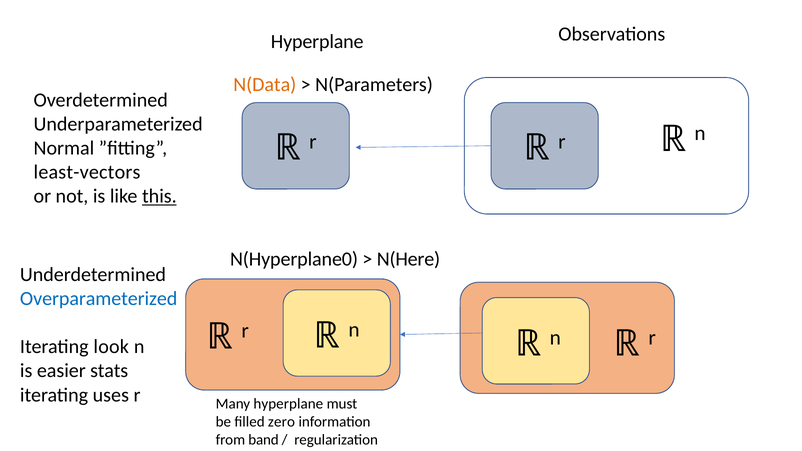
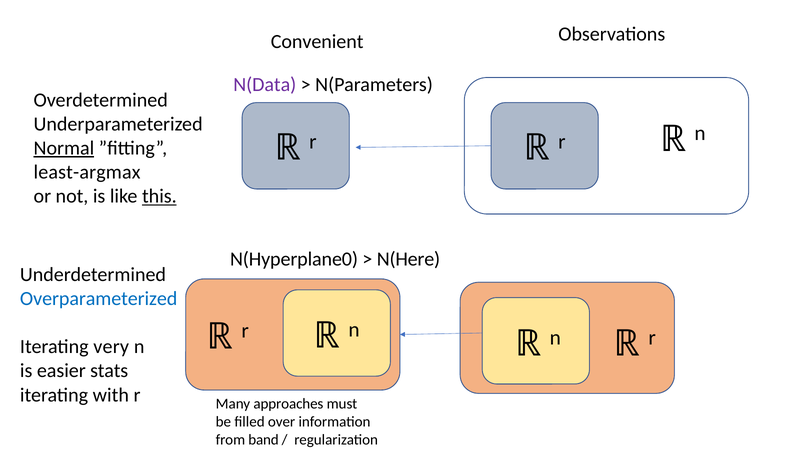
Hyperplane: Hyperplane -> Convenient (317, 41)
N(Data colour: orange -> purple (265, 85)
Normal underline: none -> present (64, 148)
least-vectors: least-vectors -> least-argmax (87, 172)
look: look -> very (111, 347)
uses: uses -> with (111, 395)
Many hyperplane: hyperplane -> approaches (288, 404)
zero: zero -> over (282, 422)
